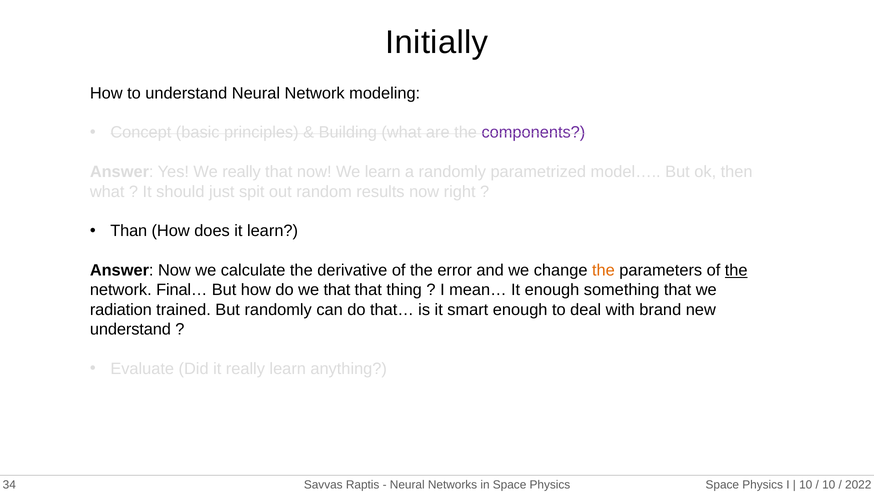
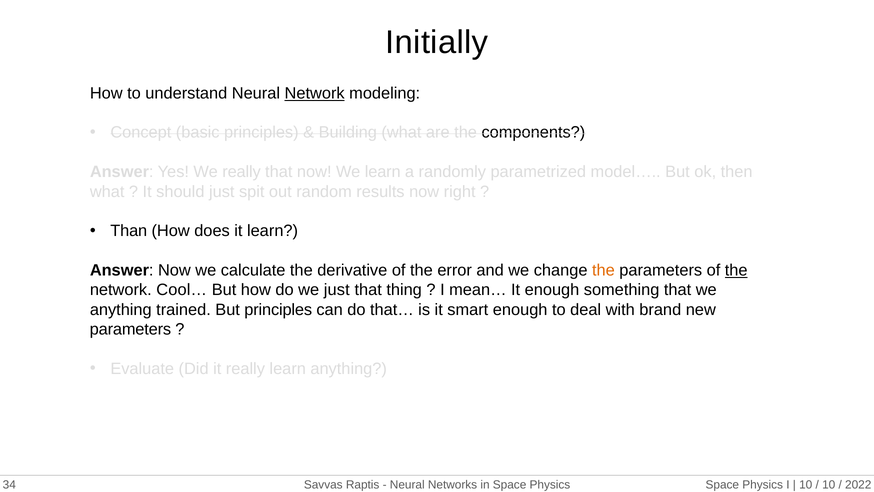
Network underline: none -> present (315, 93)
components colour: purple -> black (533, 132)
Final…: Final… -> Cool… (182, 290)
we that: that -> just (337, 290)
radiation: radiation -> anything (121, 309)
But randomly: randomly -> principles (278, 309)
understand: understand -> parameters (130, 329)
